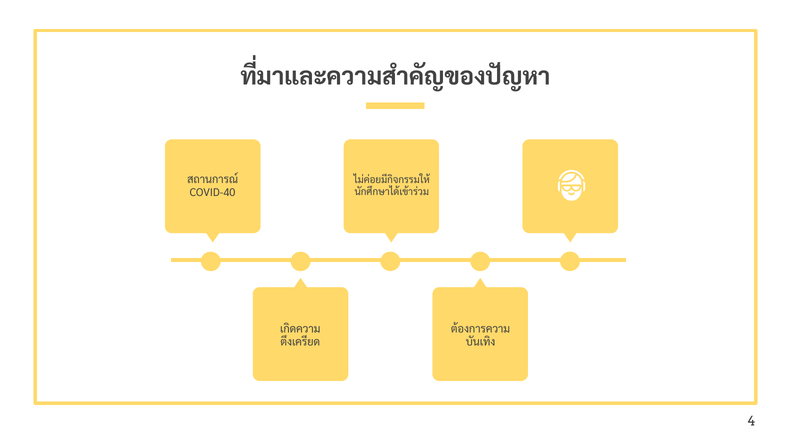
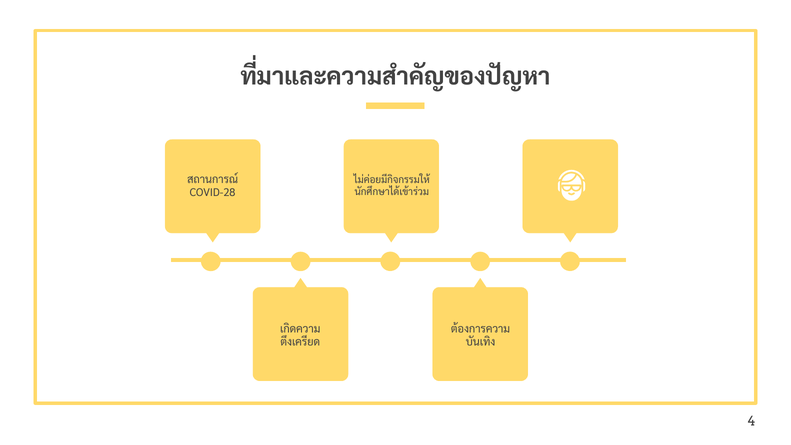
COVID-40: COVID-40 -> COVID-28 (213, 193)
